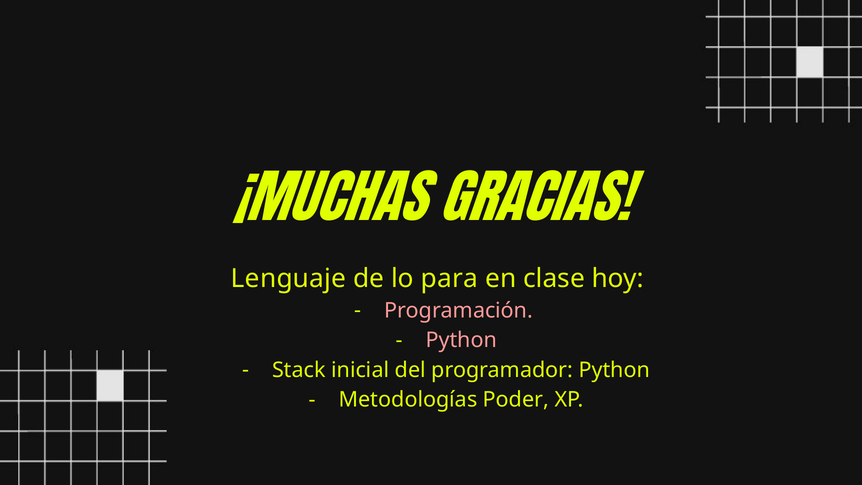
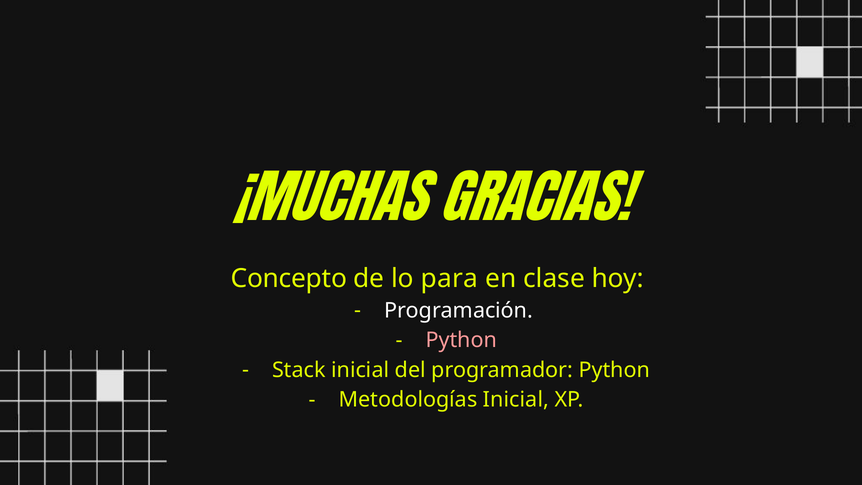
Lenguaje: Lenguaje -> Concepto (289, 278)
Programación colour: pink -> white (458, 311)
Metodologías Poder: Poder -> Inicial (516, 400)
